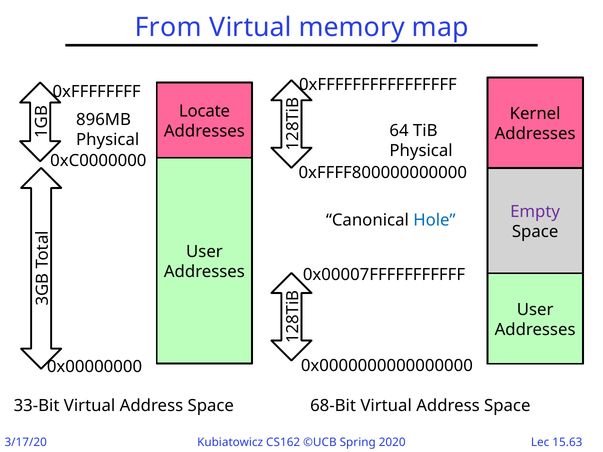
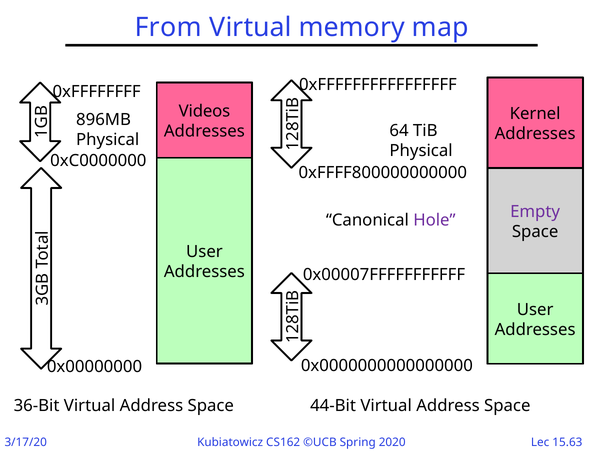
Locate: Locate -> Videos (204, 111)
Hole colour: blue -> purple (434, 220)
33-Bit: 33-Bit -> 36-Bit (37, 406)
68-Bit: 68-Bit -> 44-Bit (333, 406)
